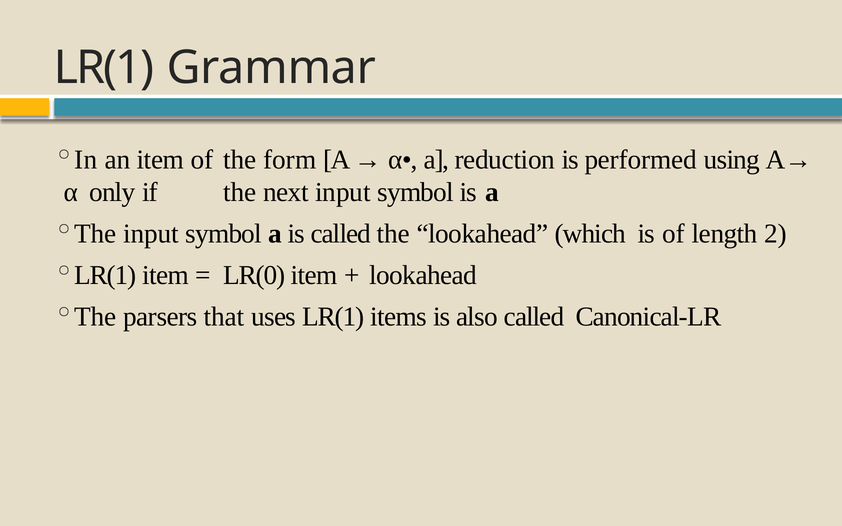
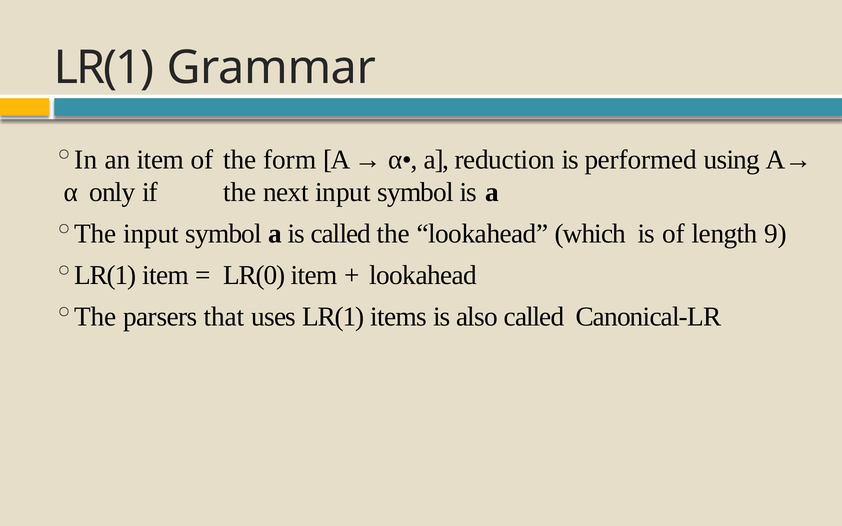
2: 2 -> 9 (775, 234)
